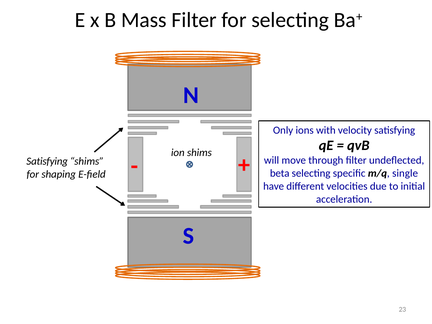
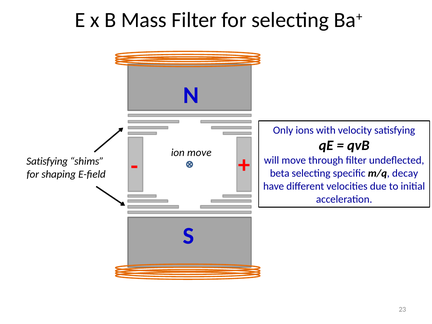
ion shims: shims -> move (199, 153)
single: single -> decay (405, 173)
